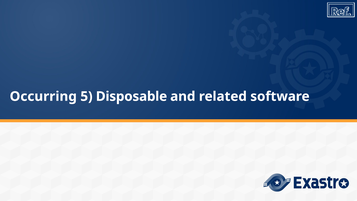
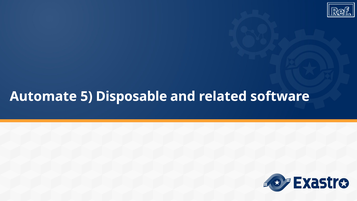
Occurring: Occurring -> Automate (43, 96)
